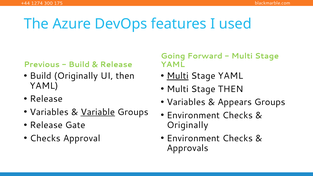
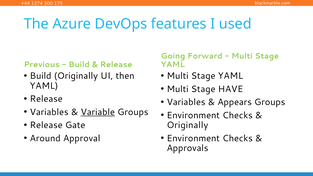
Multi underline: present -> none (178, 76)
Stage THEN: THEN -> HAVE (230, 89)
Checks: Checks -> Around (45, 138)
